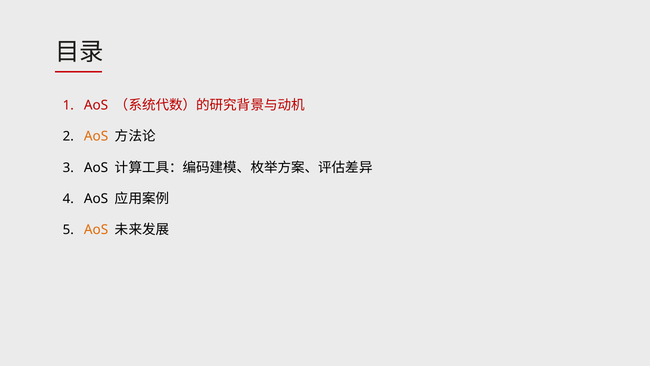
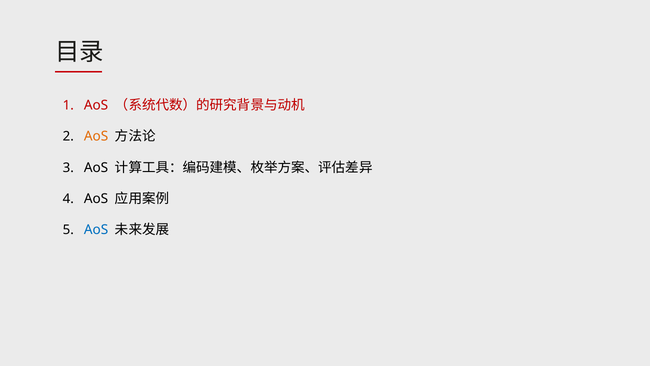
AoS colour: orange -> blue (96, 230)
